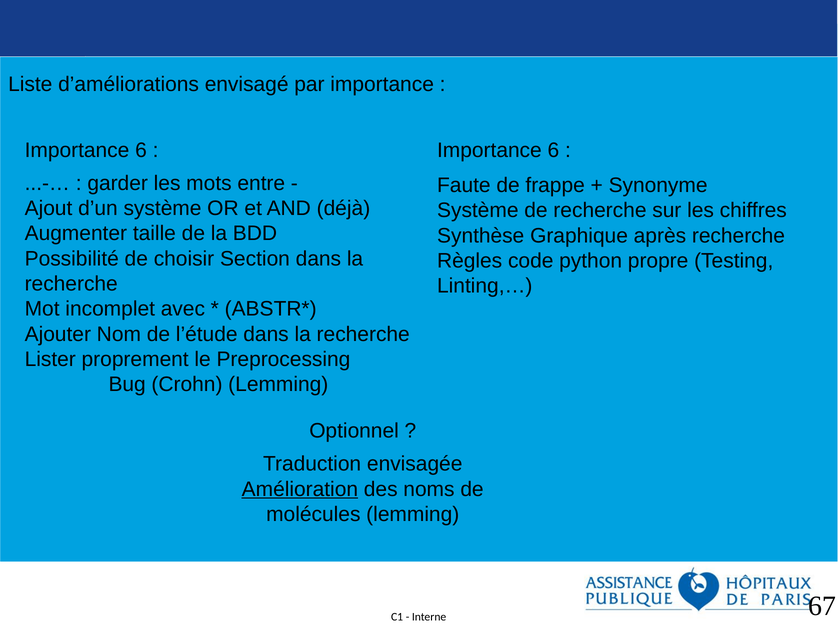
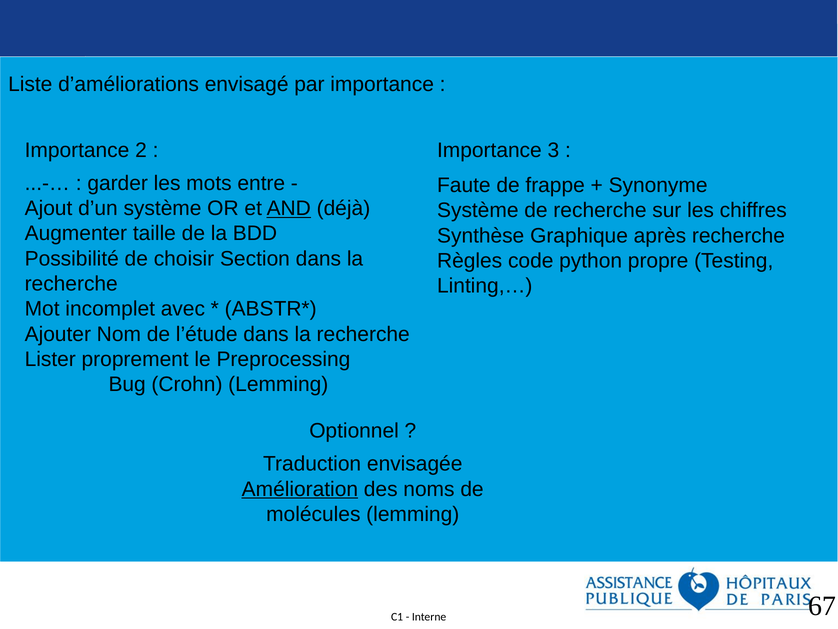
6: 6 -> 2 (141, 150)
6: 6 -> 3 (553, 150)
AND underline: none -> present (289, 208)
